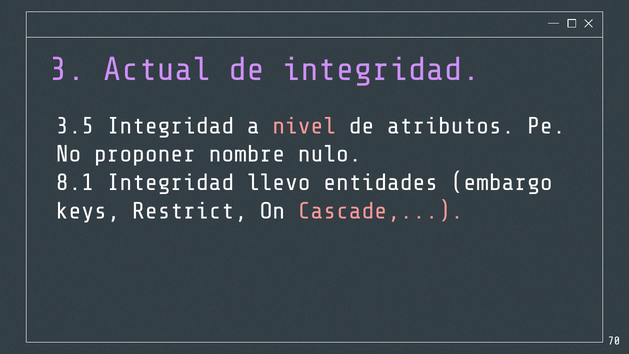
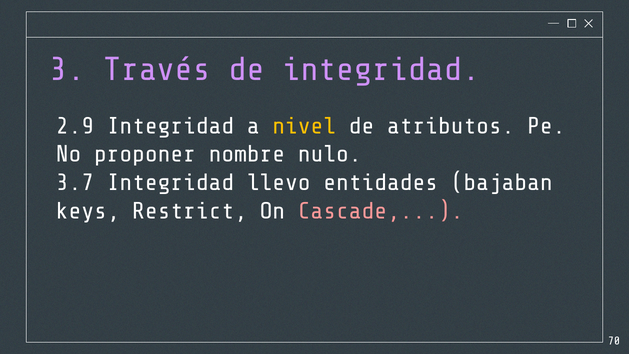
Actual: Actual -> Través (157, 69)
3.5: 3.5 -> 2.9 (75, 126)
nivel colour: pink -> yellow (304, 126)
8.1: 8.1 -> 3.7 (75, 182)
embargo: embargo -> bajaban (502, 182)
